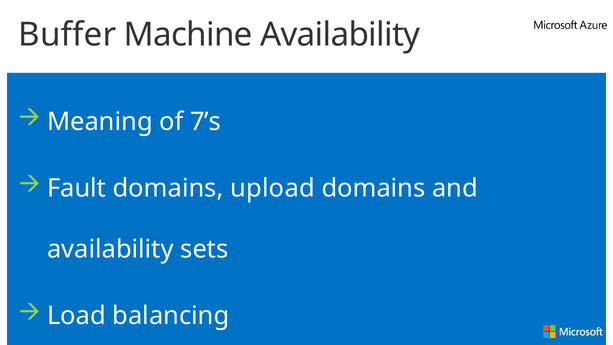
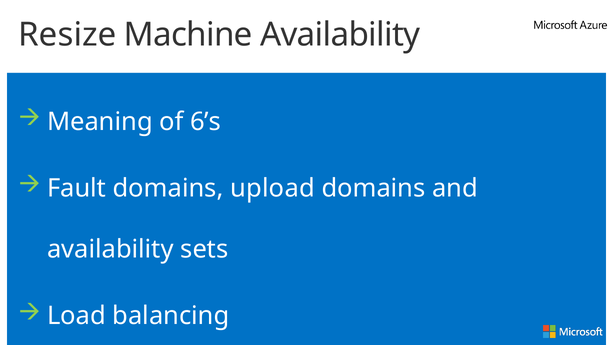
Buffer: Buffer -> Resize (67, 35)
7’s: 7’s -> 6’s (205, 122)
